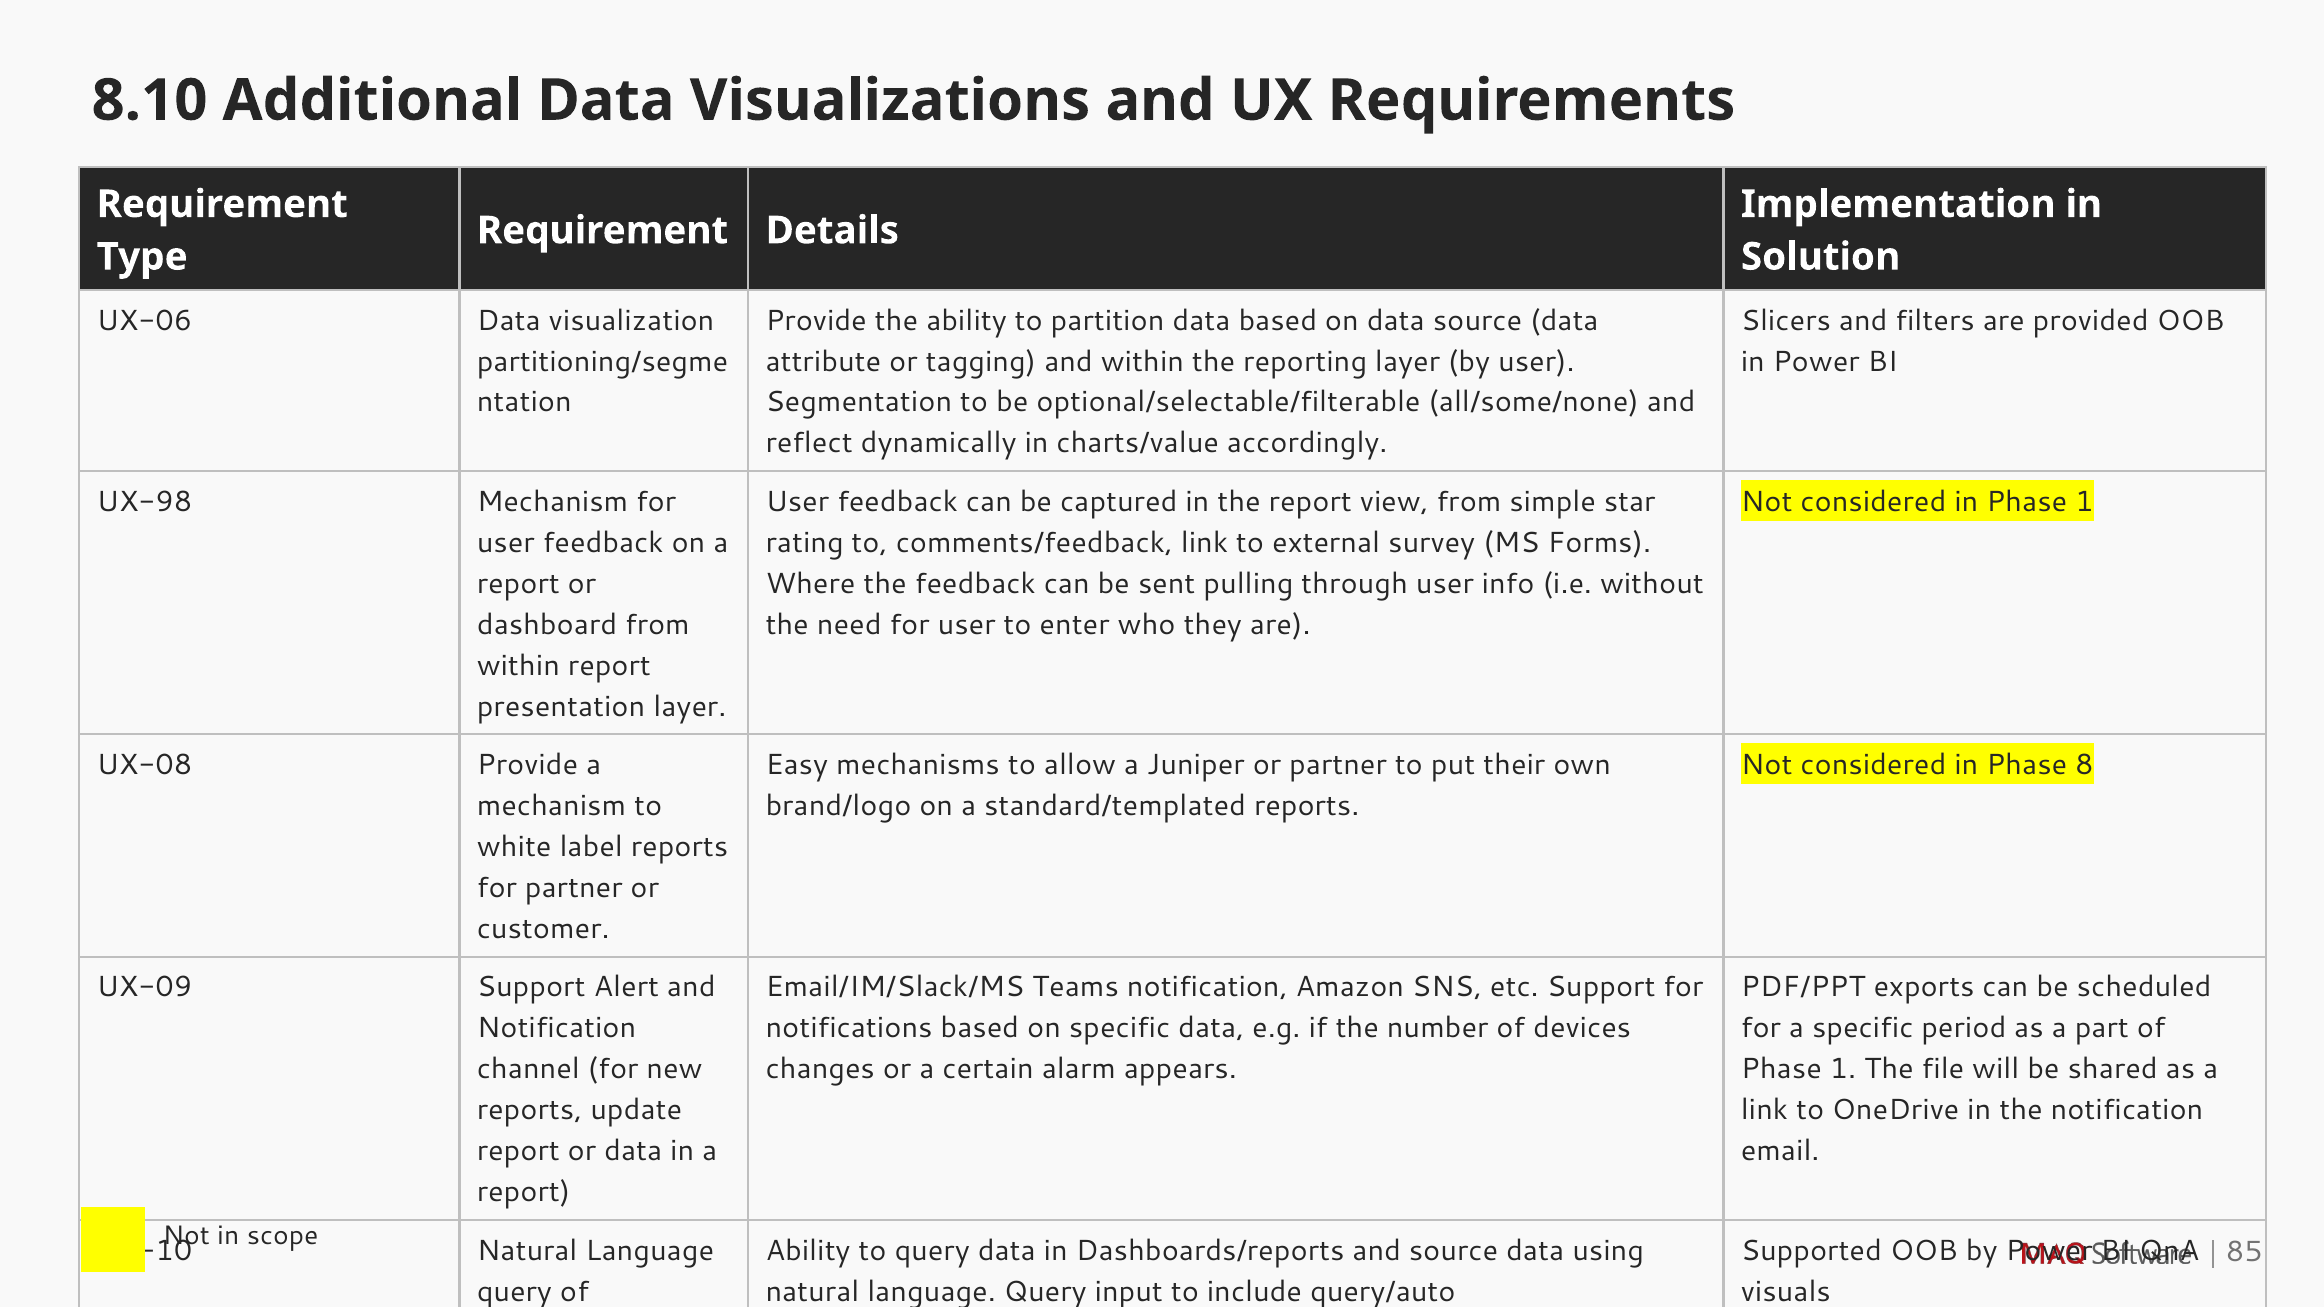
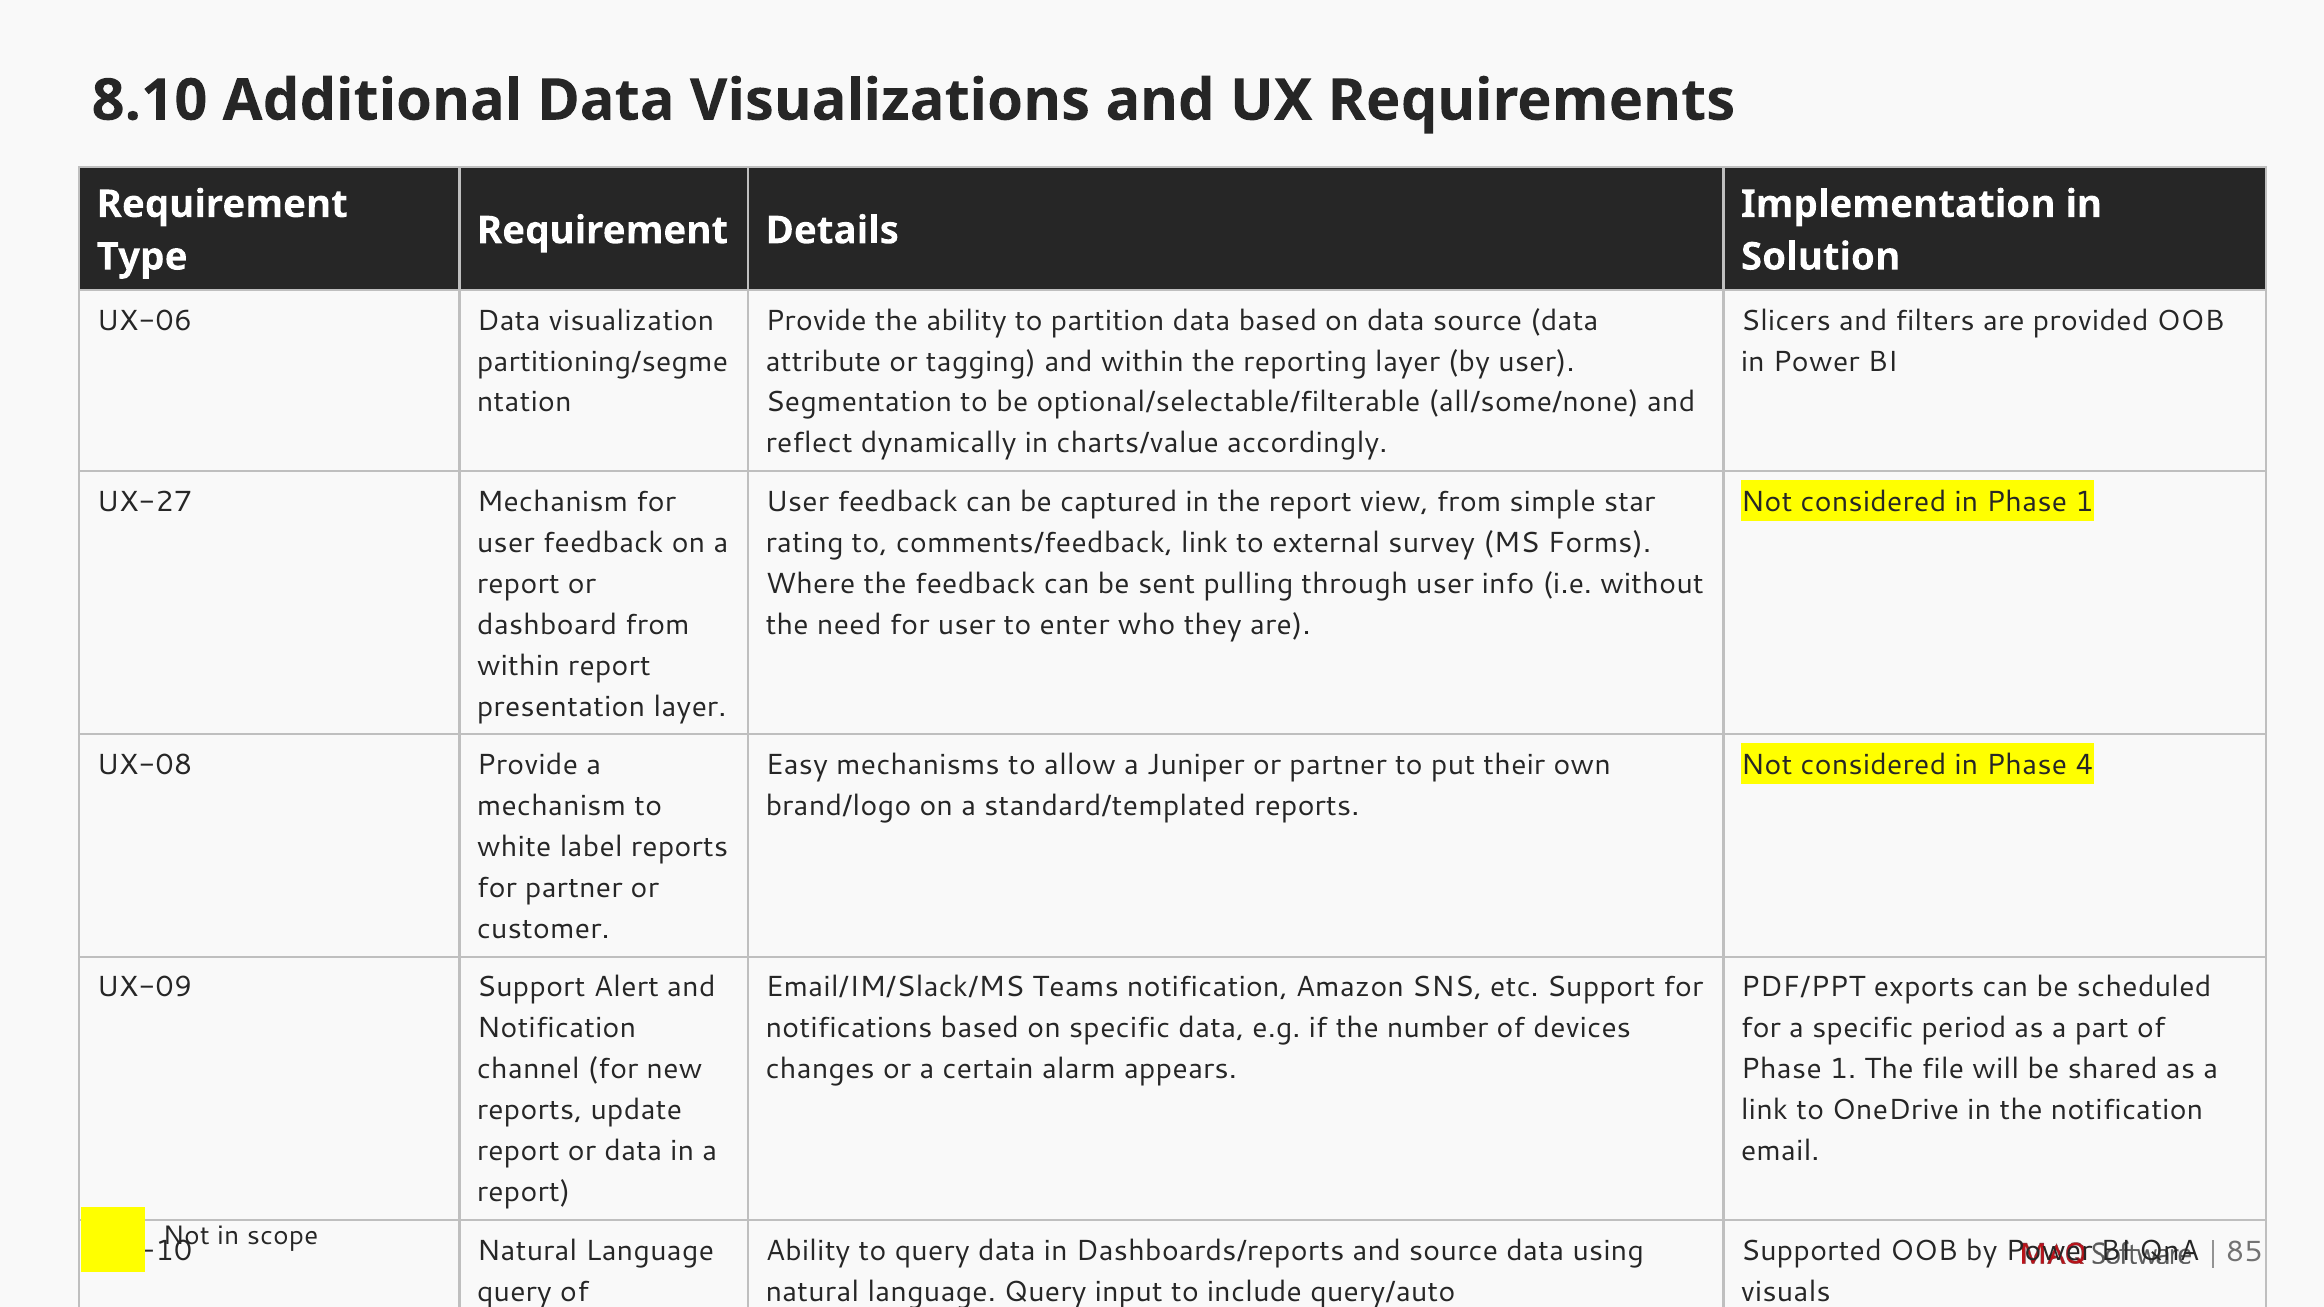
UX-98: UX-98 -> UX-27 (144, 502)
8: 8 -> 4 (2084, 765)
